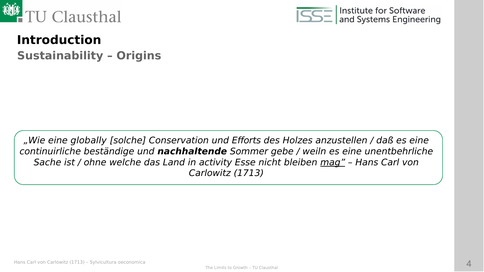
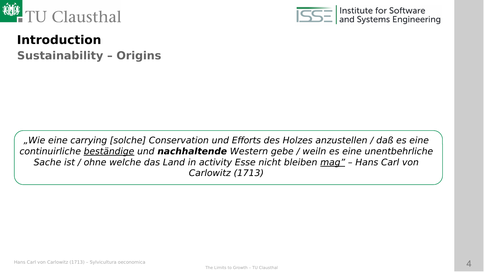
globally: globally -> carrying (89, 141)
beständige underline: none -> present (109, 152)
Sommer: Sommer -> Western (249, 152)
